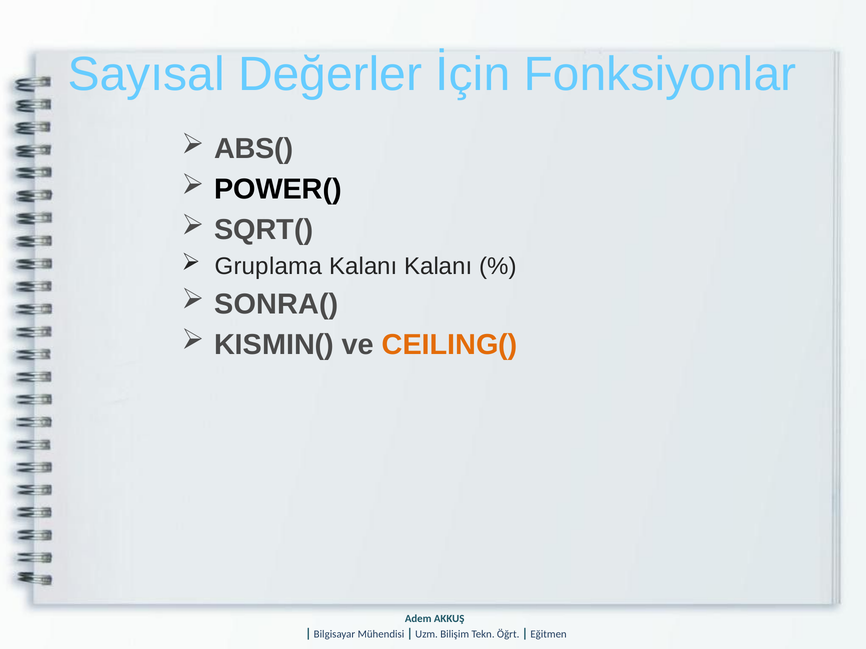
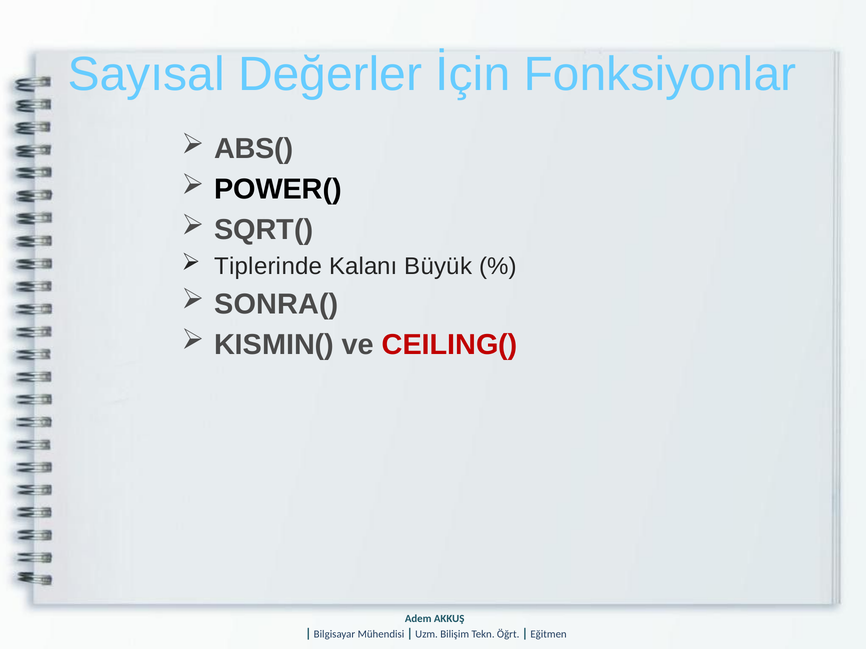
Gruplama: Gruplama -> Tiplerinde (268, 267)
Kalanı Kalanı: Kalanı -> Büyük (438, 267)
CEILING( colour: orange -> red (450, 345)
